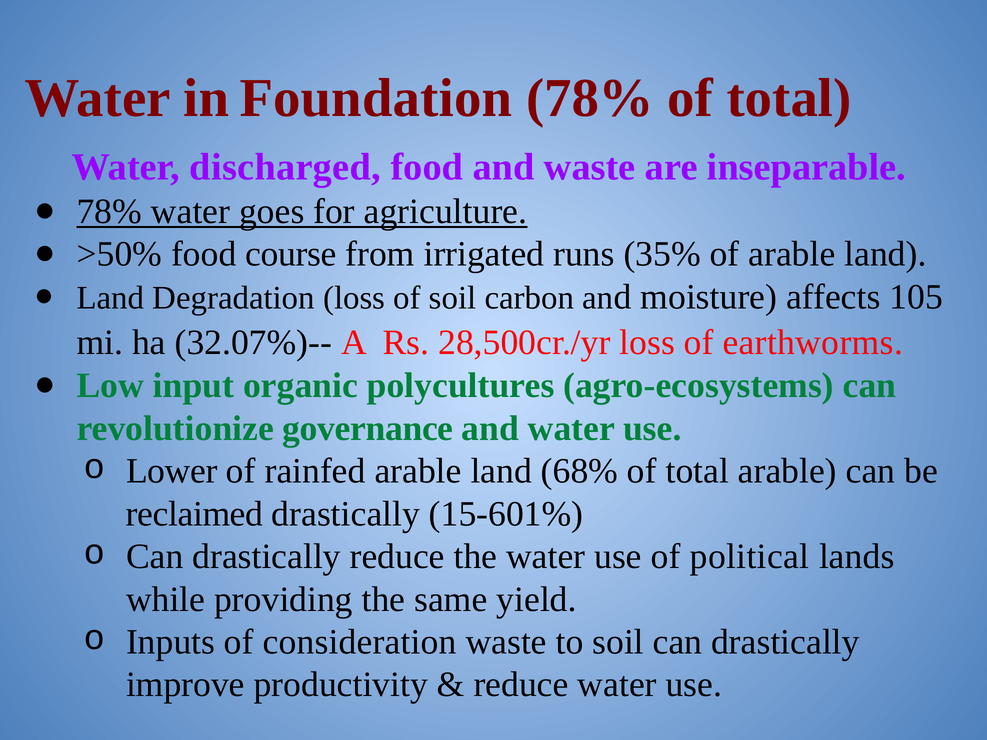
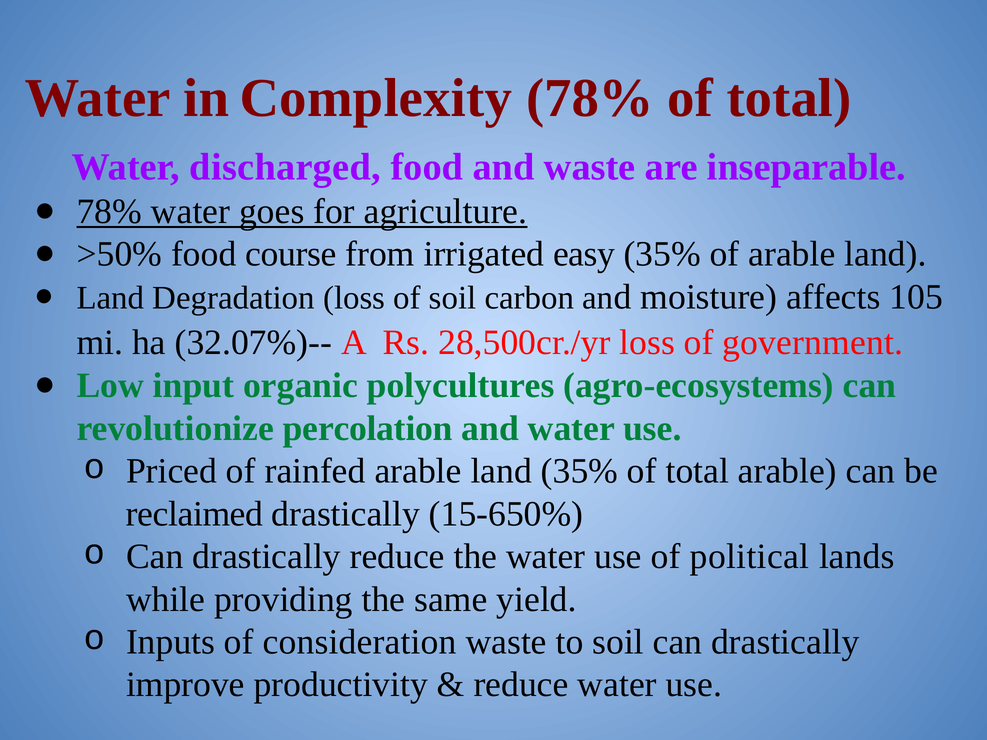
Foundation: Foundation -> Complexity (376, 98)
runs: runs -> easy (584, 254)
earthworms: earthworms -> government (813, 342)
governance: governance -> percolation (368, 429)
Lower: Lower -> Priced (172, 471)
land 68%: 68% -> 35% (579, 471)
15-601%: 15-601% -> 15-650% (506, 514)
